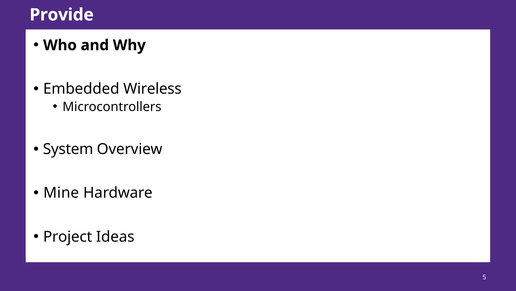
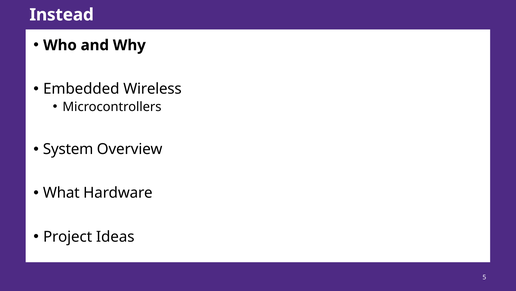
Provide: Provide -> Instead (62, 15)
Mine: Mine -> What (61, 193)
